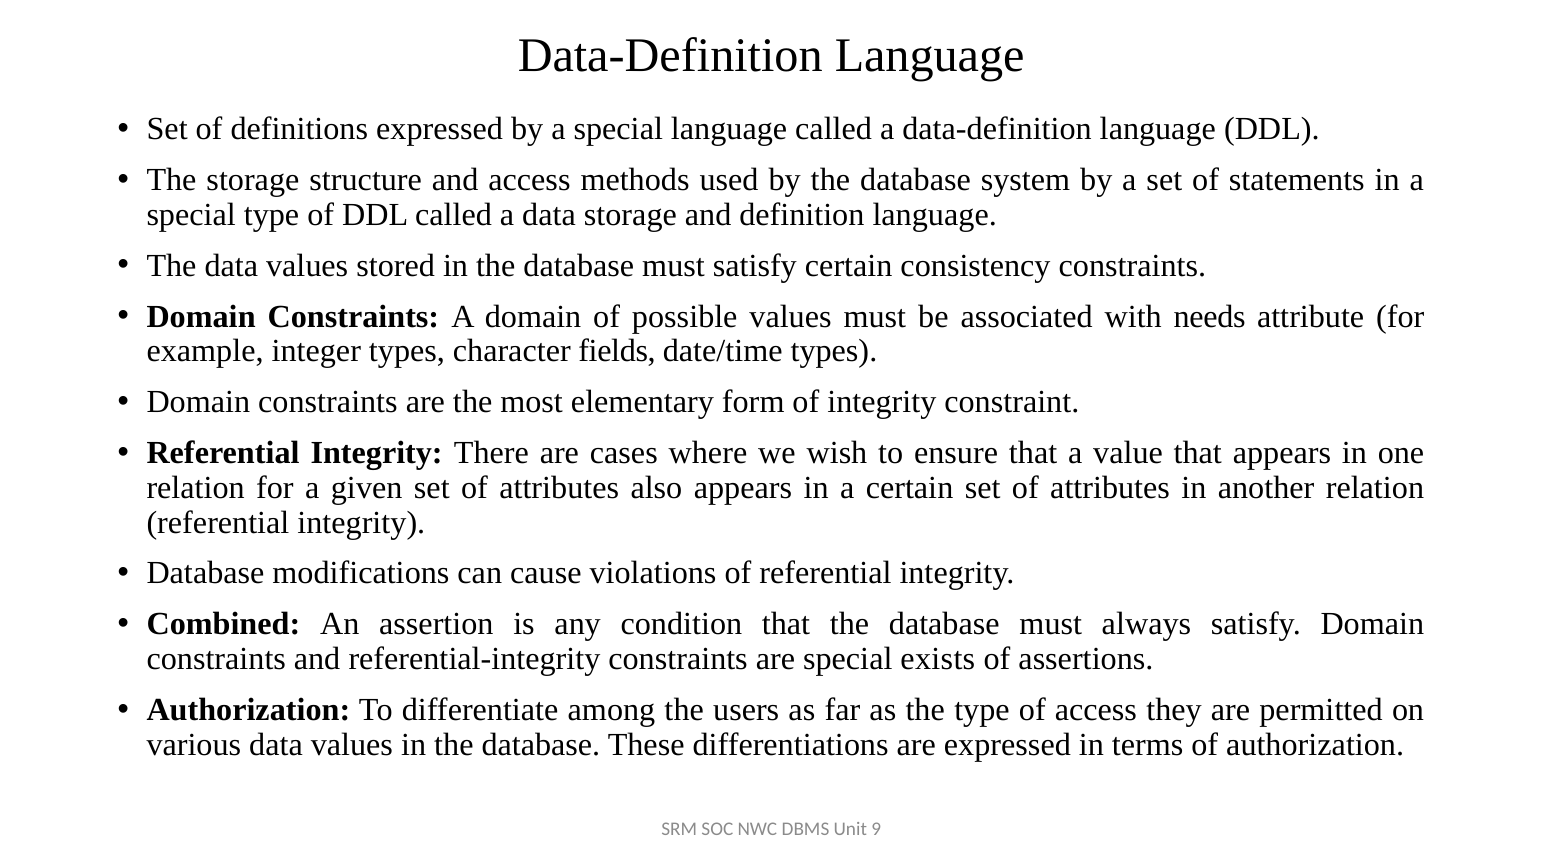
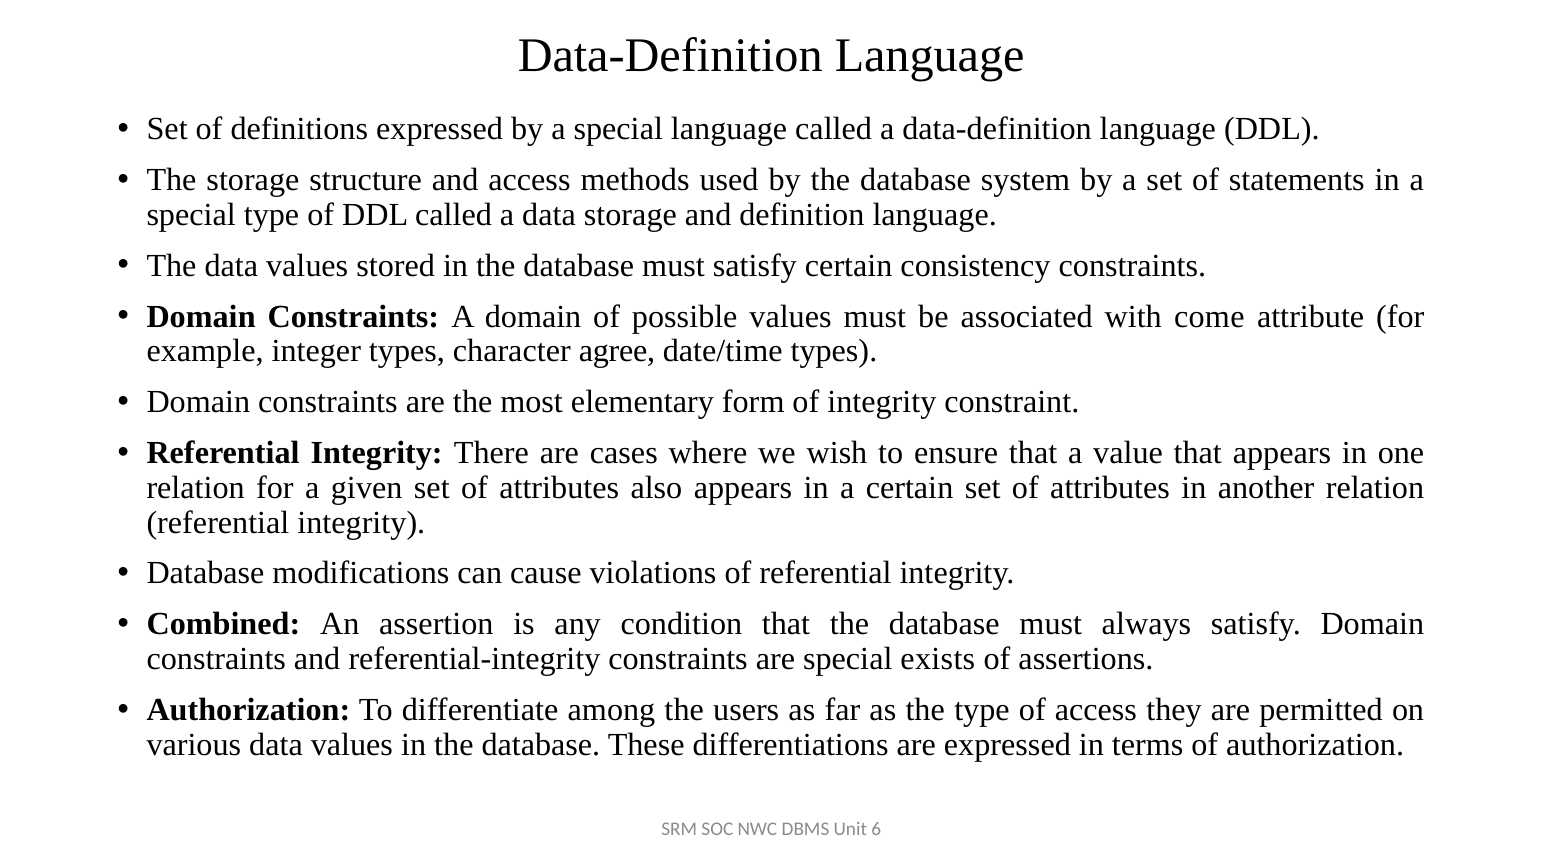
needs: needs -> come (1209, 316)
fields: fields -> agree (617, 351)
9: 9 -> 6 (876, 829)
